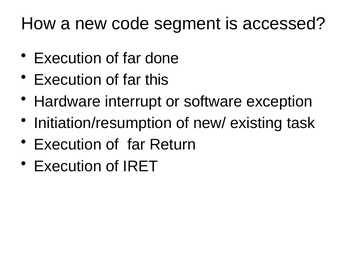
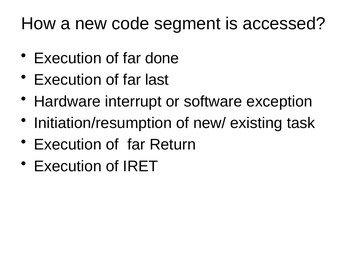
this: this -> last (157, 80)
